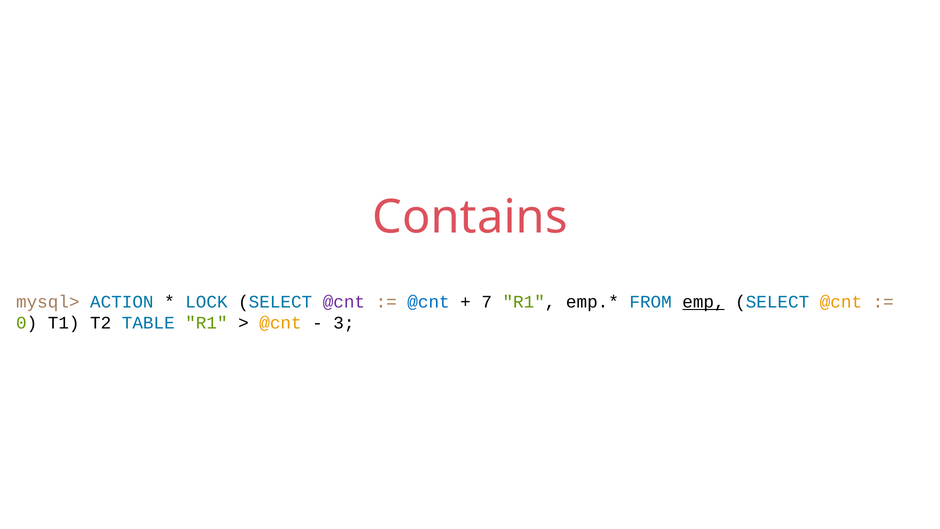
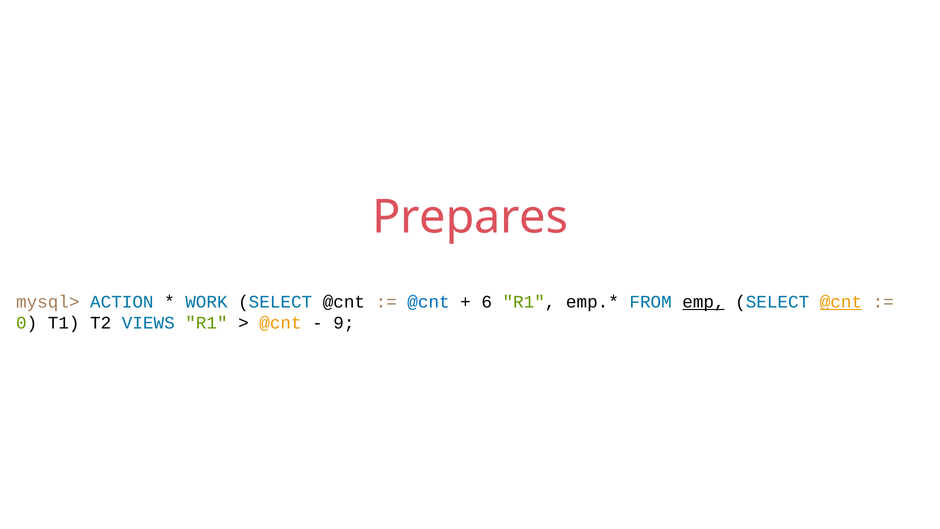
Contains: Contains -> Prepares (470, 217)
LOCK: LOCK -> WORK (206, 302)
@cnt colour: purple -> black (344, 302)
7: 7 -> 6 (487, 302)
@cnt underline: none -> present (841, 302)
TABLE: TABLE -> VIEWS (148, 323)
3: 3 -> 9 (344, 323)
